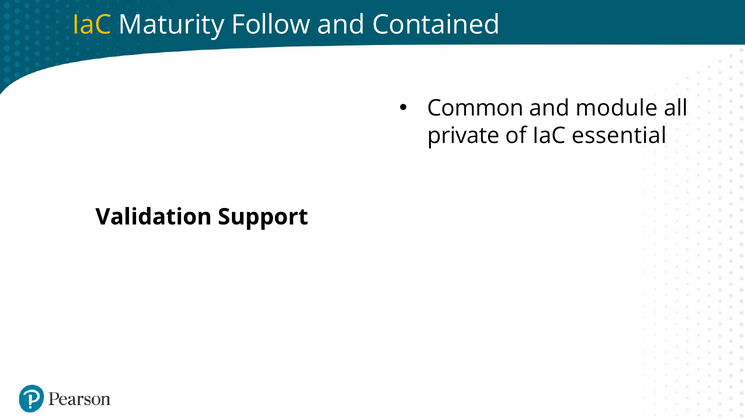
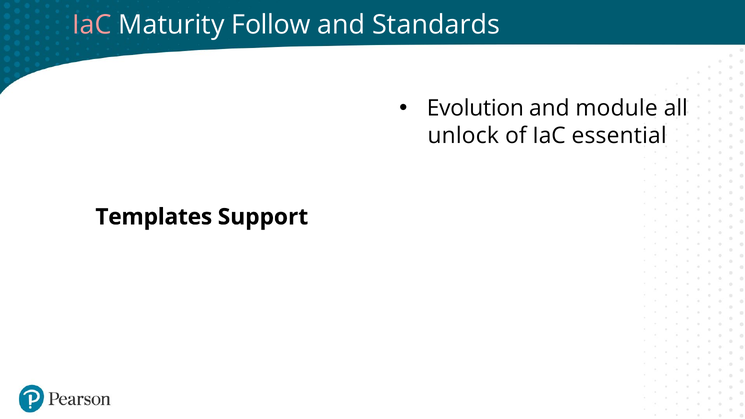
IaC colour: yellow -> pink (92, 25)
Contained: Contained -> Standards (436, 25)
Common: Common -> Evolution (475, 108)
private: private -> unlock (463, 136)
Validation: Validation -> Templates (154, 217)
